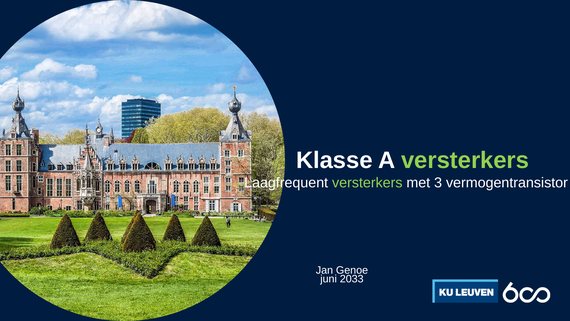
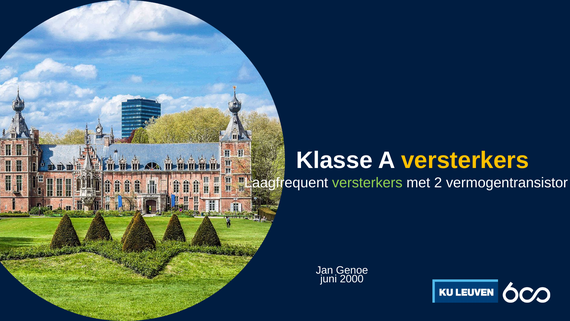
versterkers colour: light green -> yellow (465, 160)
3: 3 -> 2 (438, 183)
2033: 2033 -> 2000 (352, 279)
